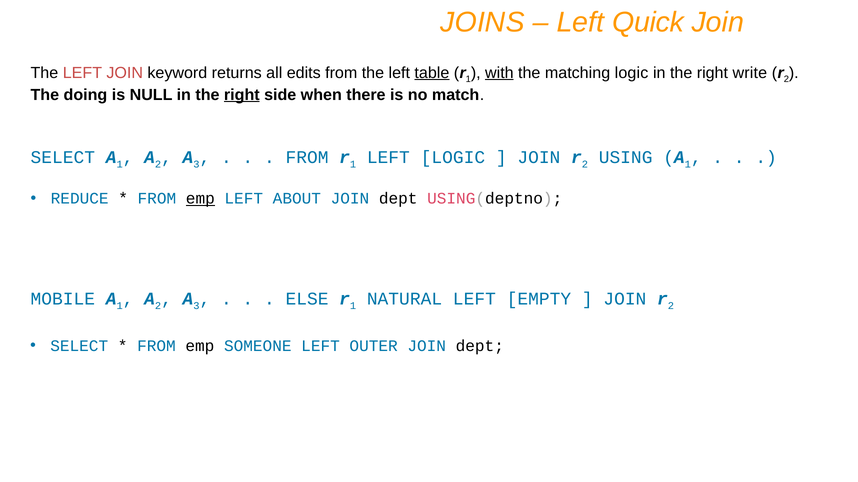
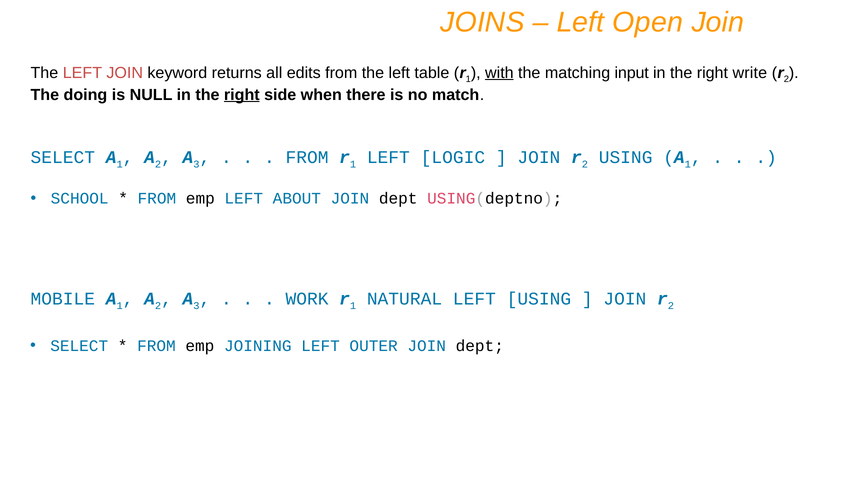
Quick: Quick -> Open (648, 22)
table underline: present -> none (432, 73)
matching logic: logic -> input (632, 73)
REDUCE: REDUCE -> SCHOOL (80, 199)
emp underline: present -> none (200, 199)
ELSE: ELSE -> WORK (307, 299)
LEFT EMPTY: EMPTY -> USING (539, 299)
SOMEONE: SOMEONE -> JOINING (258, 346)
